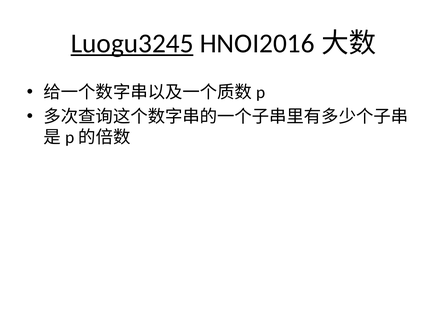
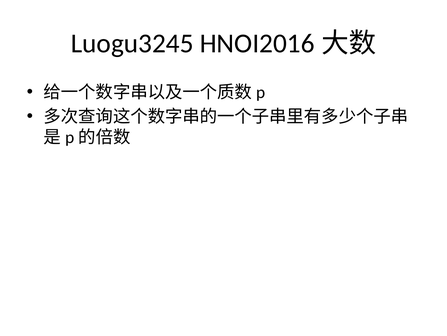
Luogu3245 underline: present -> none (132, 43)
